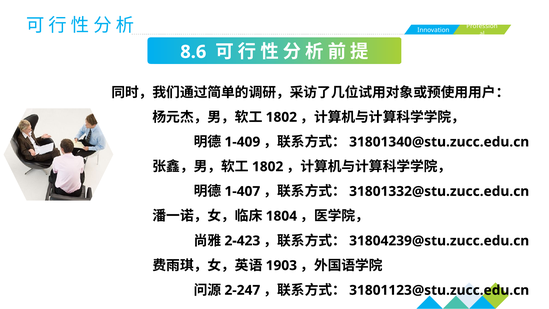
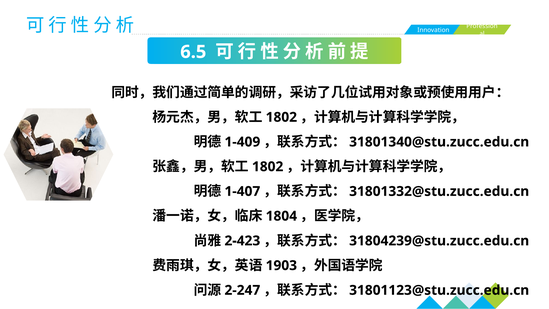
8.6: 8.6 -> 6.5 (193, 52)
